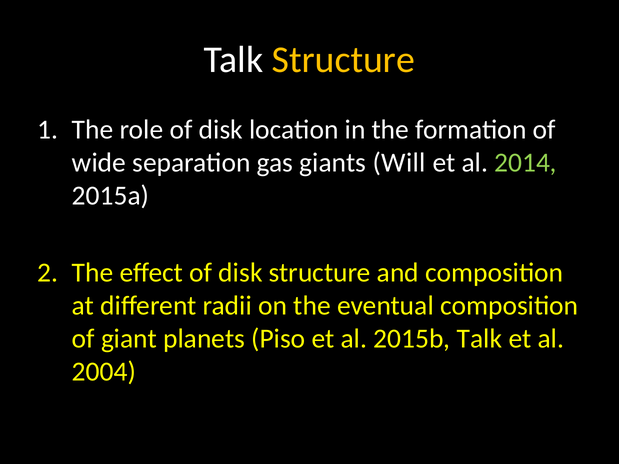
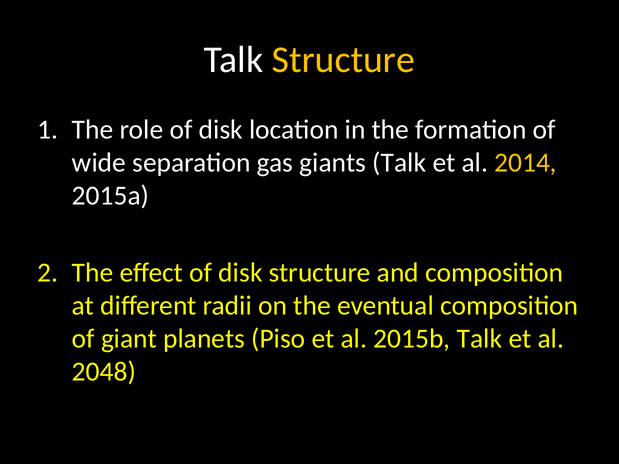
giants Will: Will -> Talk (399, 163)
2014 colour: light green -> yellow (526, 163)
2004: 2004 -> 2048 (104, 372)
